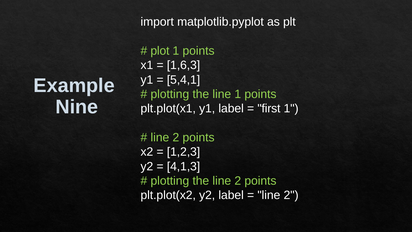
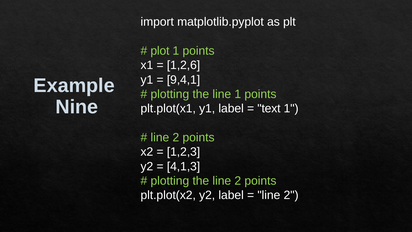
1,6,3: 1,6,3 -> 1,2,6 (183, 65)
5,4,1: 5,4,1 -> 9,4,1 (183, 80)
first: first -> text (269, 109)
